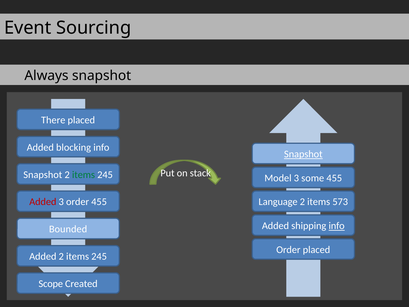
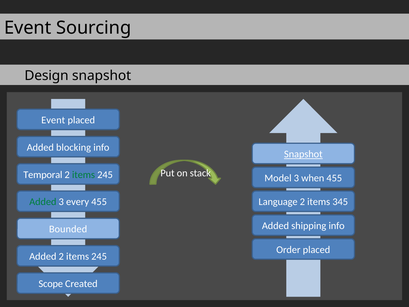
Always: Always -> Design (47, 76)
There: There -> Event (53, 120)
some: some -> when (313, 178)
Snapshot: Snapshot -> Temporal (43, 175)
Added colour: red -> green (43, 202)
3 order: order -> every (78, 202)
573: 573 -> 345 (340, 202)
info underline: present -> none (337, 226)
